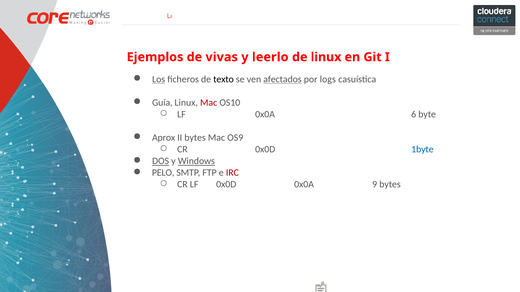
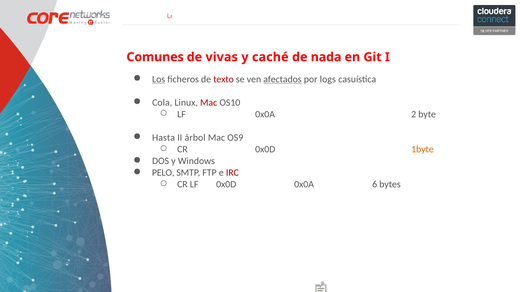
Ejemplos: Ejemplos -> Comunes (155, 57)
leerlo: leerlo -> caché (270, 57)
de linux: linux -> nada (326, 57)
texto colour: black -> red (224, 79)
Guía: Guía -> Cola (162, 103)
6: 6 -> 2 (414, 115)
Aprox: Aprox -> Hasta (164, 138)
II bytes: bytes -> árbol (195, 138)
1byte colour: blue -> orange (422, 150)
DOS underline: present -> none (161, 161)
Windows underline: present -> none (196, 161)
9: 9 -> 6 (375, 185)
